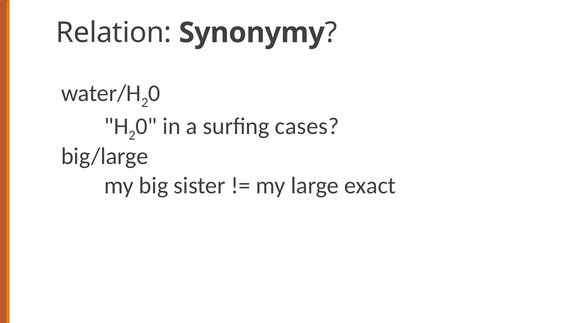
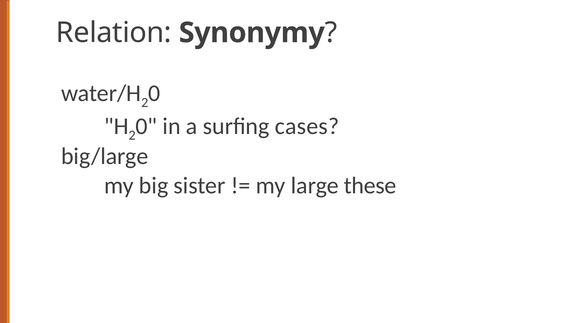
exact: exact -> these (370, 186)
